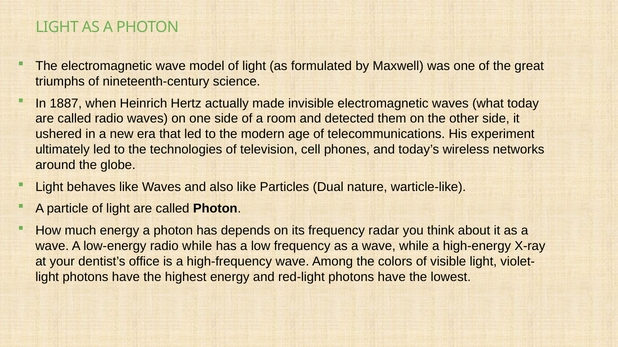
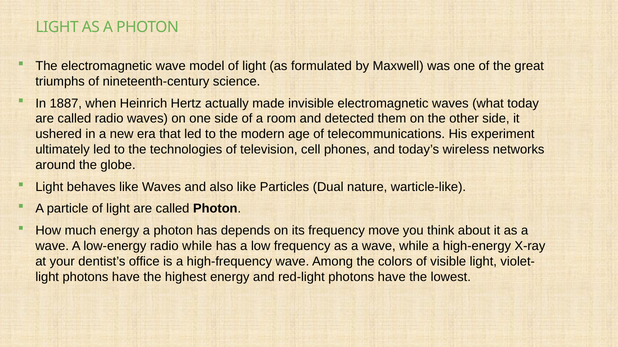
radar: radar -> move (384, 231)
